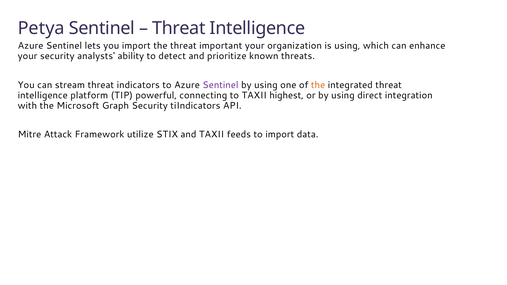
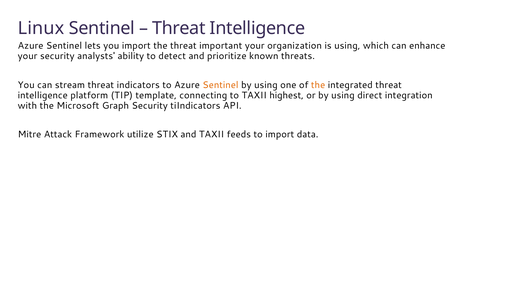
Petya: Petya -> Linux (41, 28)
Sentinel colour: purple -> orange (220, 85)
powerful: powerful -> template (156, 95)
